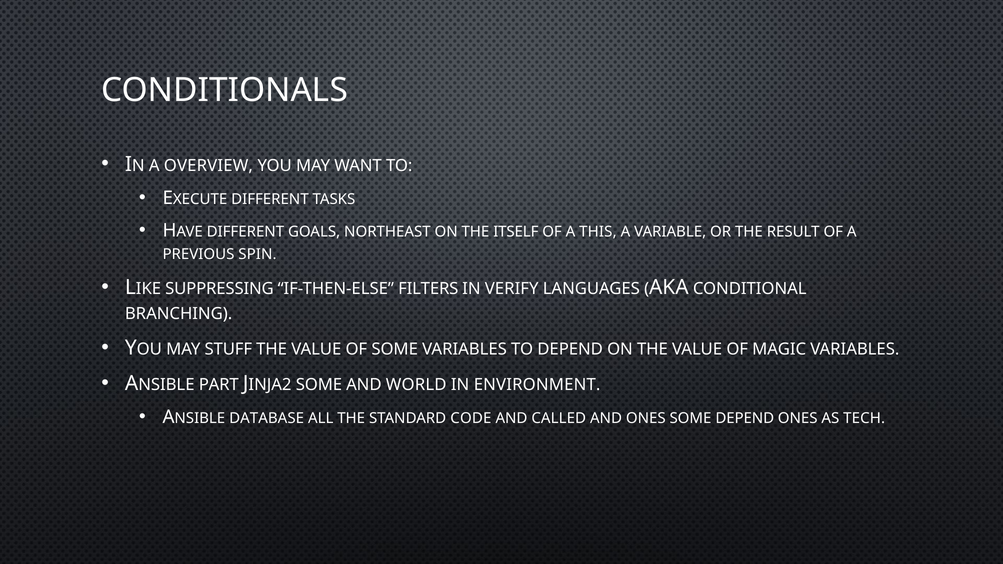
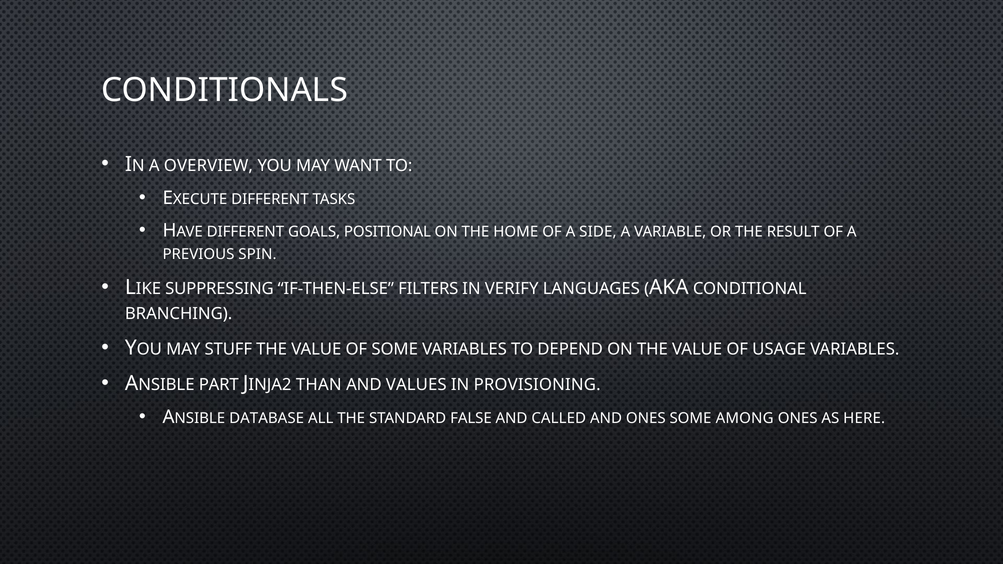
NORTHEAST: NORTHEAST -> POSITIONAL (387, 232)
ITSELF: ITSELF -> HOME (516, 232)
THIS: THIS -> SIDE (598, 232)
MAGIC: MAGIC -> USAGE (779, 350)
SOME: SOME -> THAN (319, 385)
WORLD: WORLD -> VALUES (416, 385)
ENVIRONMENT: ENVIRONMENT -> PROVISIONING (537, 385)
CODE: CODE -> FALSE (471, 419)
SOME DEPEND: DEPEND -> AMONG (745, 419)
TECH: TECH -> HERE (864, 419)
